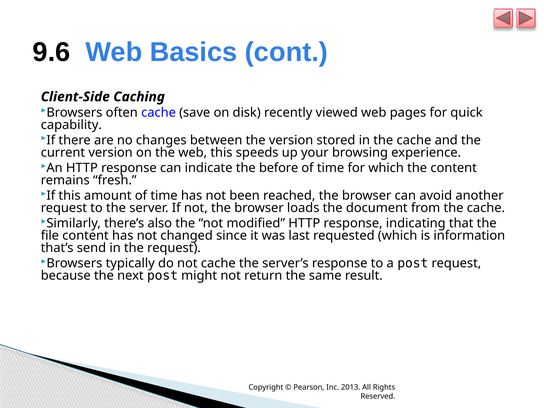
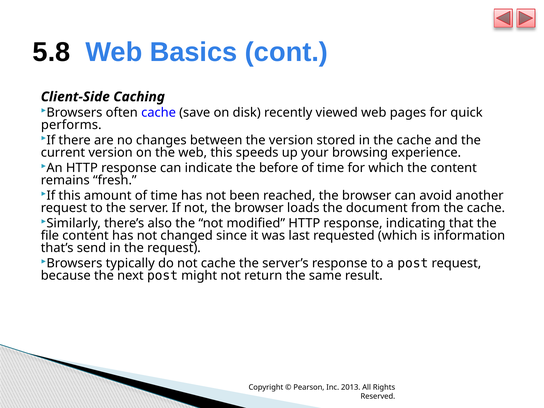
9.6: 9.6 -> 5.8 (51, 52)
capability: capability -> performs (71, 125)
